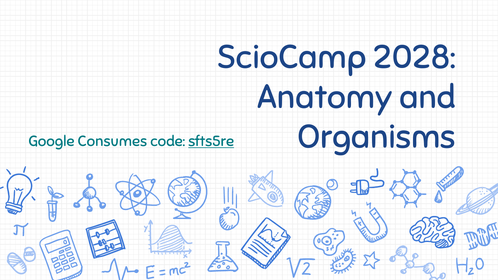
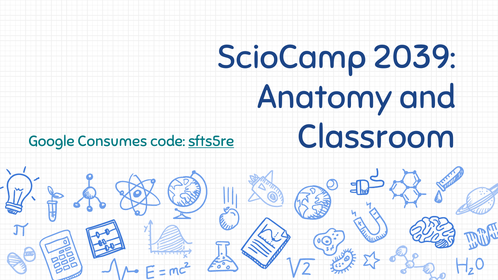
2028: 2028 -> 2039 (414, 57)
Organisms: Organisms -> Classroom (376, 137)
